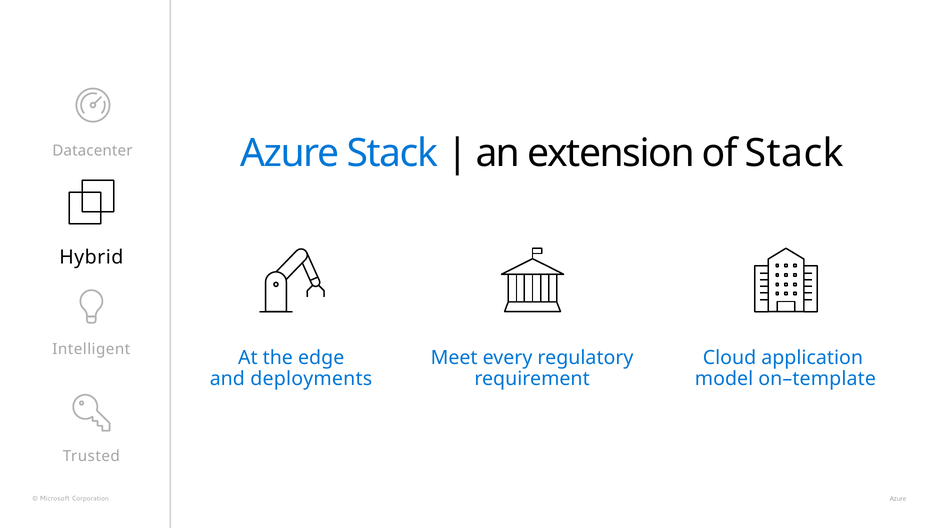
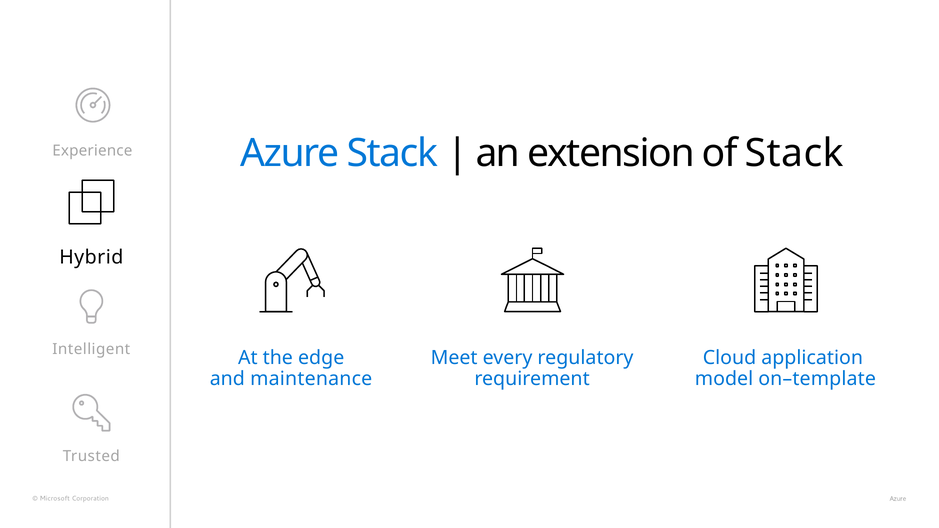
Datacenter: Datacenter -> Experience (92, 151)
deployments: deployments -> maintenance (311, 379)
